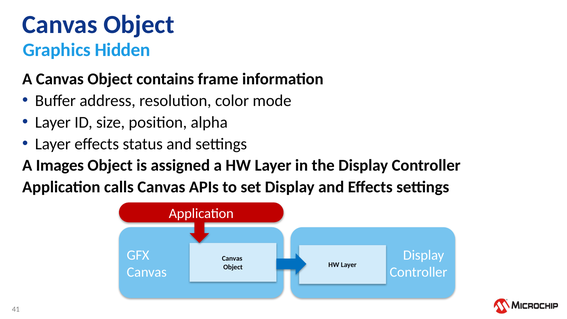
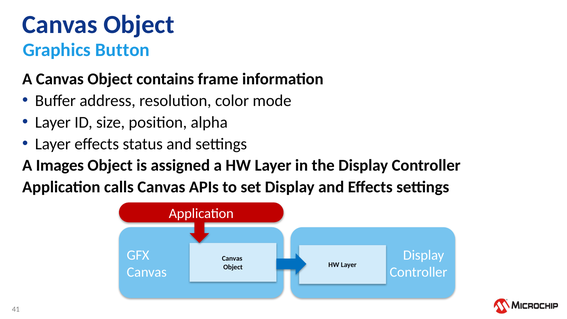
Hidden: Hidden -> Button (122, 50)
